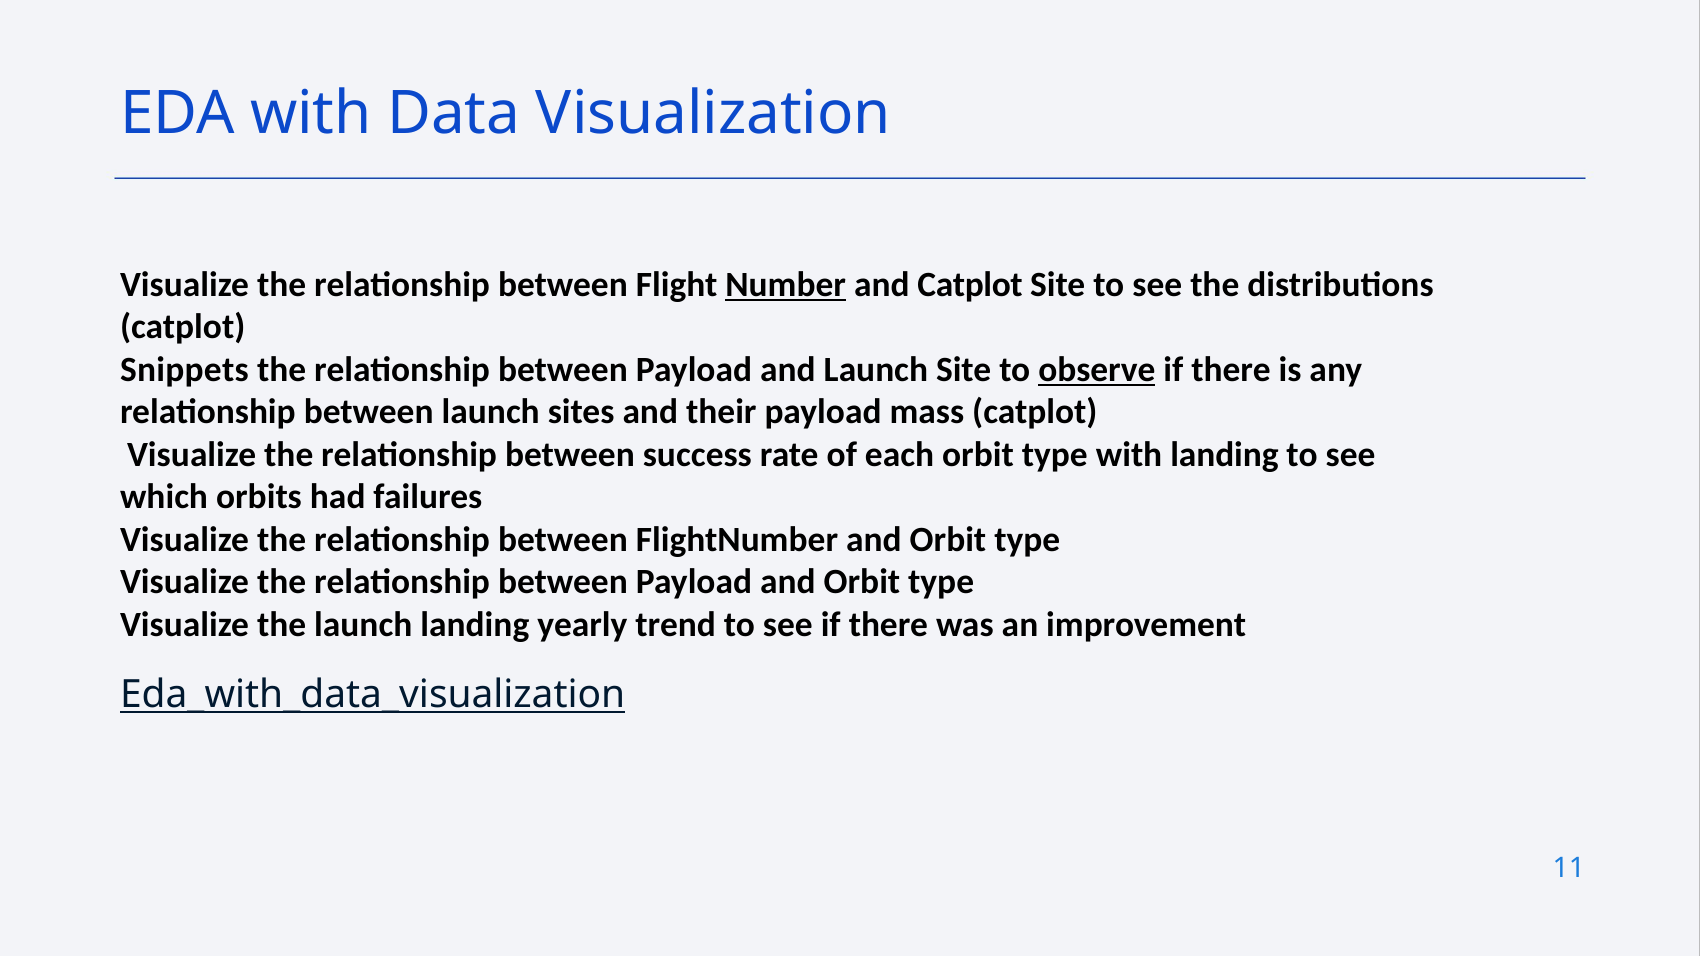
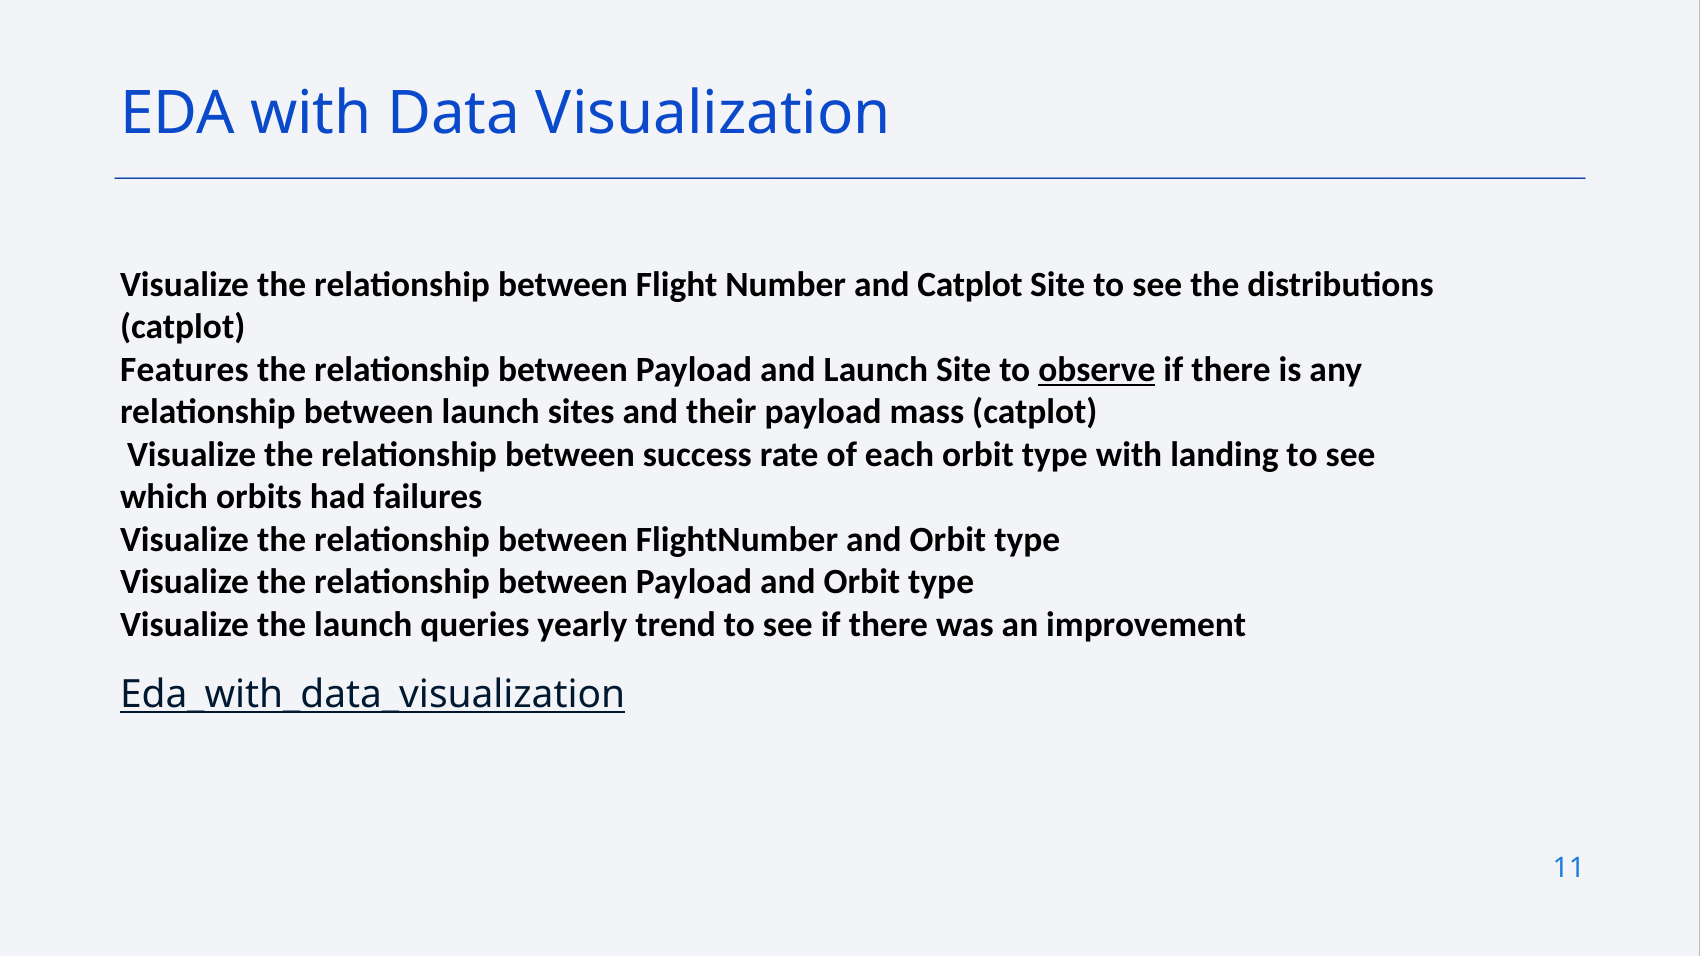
Number underline: present -> none (786, 285)
Snippets: Snippets -> Features (184, 370)
launch landing: landing -> queries (475, 625)
